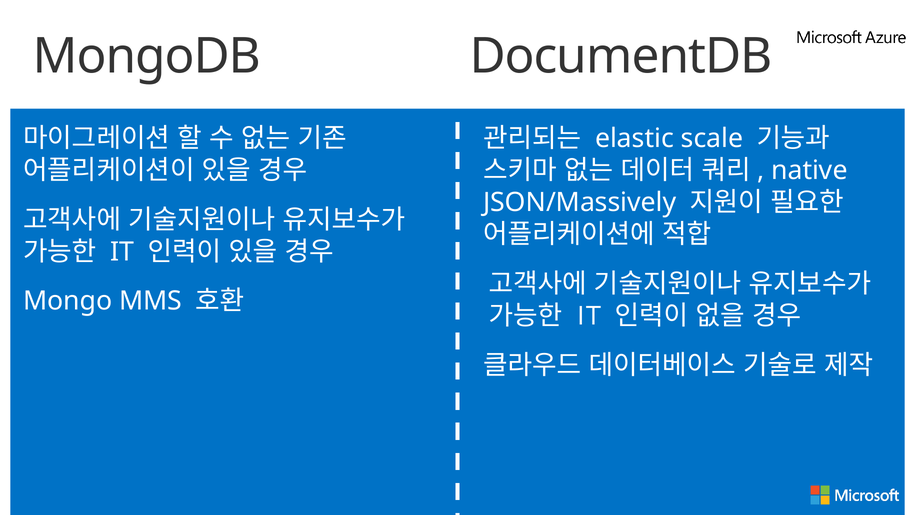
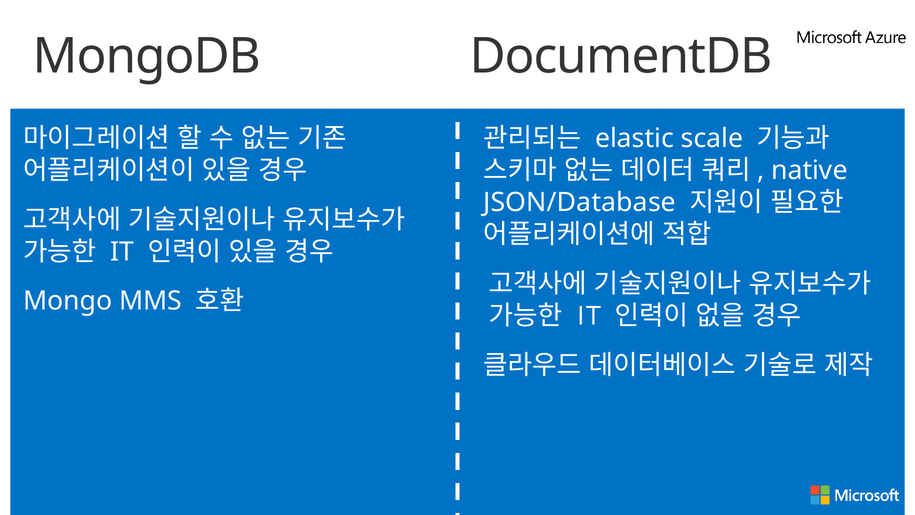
JSON/Massively: JSON/Massively -> JSON/Database (580, 202)
